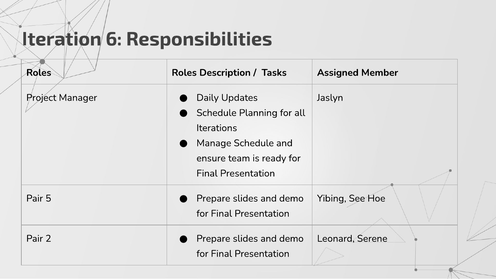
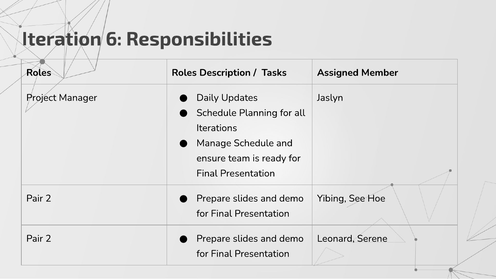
5: 5 -> 2 (48, 198)
